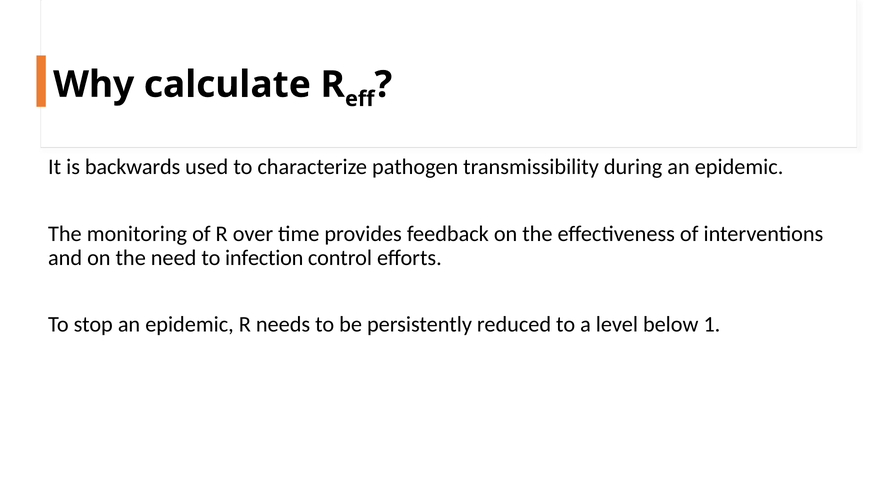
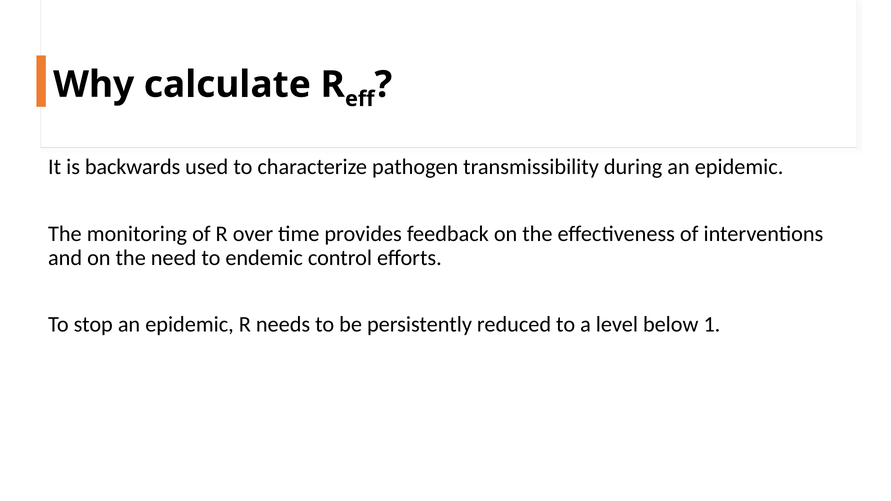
infection: infection -> endemic (264, 258)
